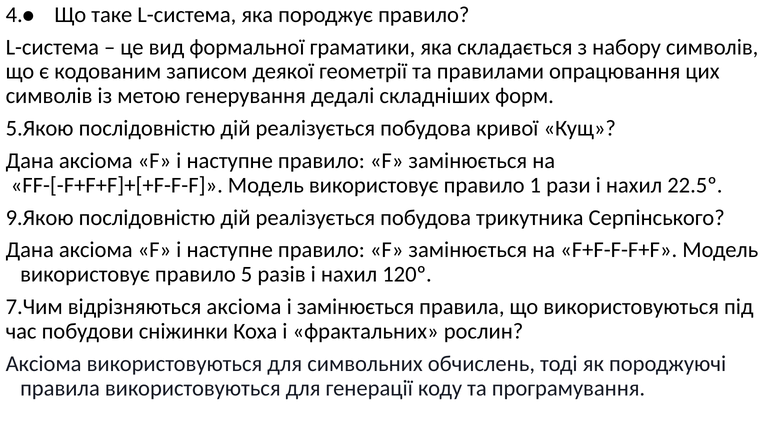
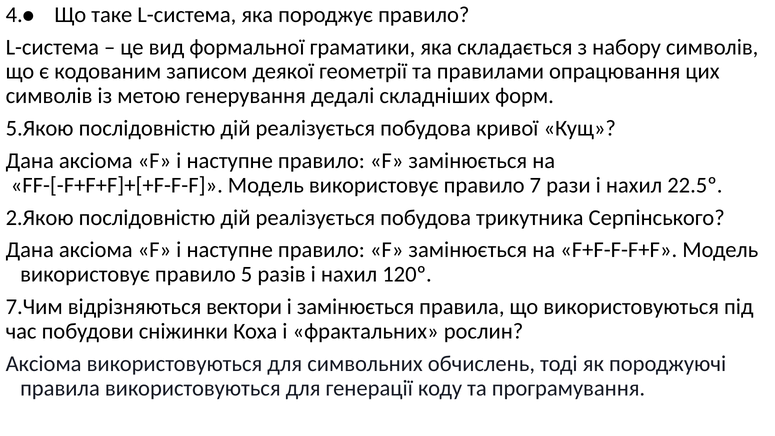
1: 1 -> 7 (535, 185)
9.Якою: 9.Якою -> 2.Якою (40, 218)
відрізняються аксіома: аксіома -> вектори (244, 307)
